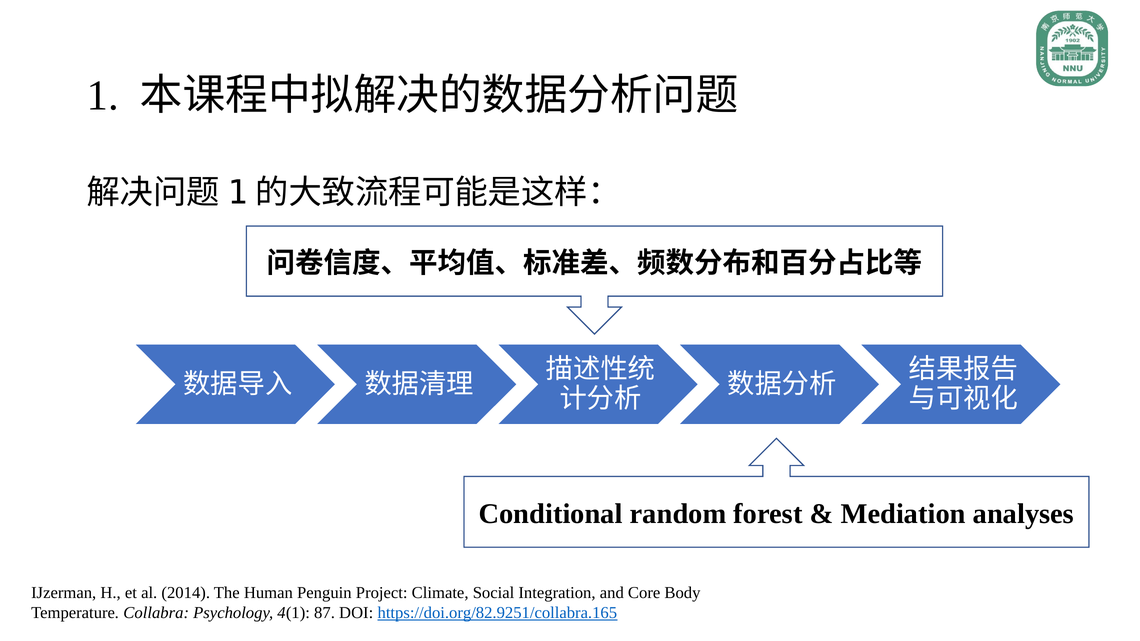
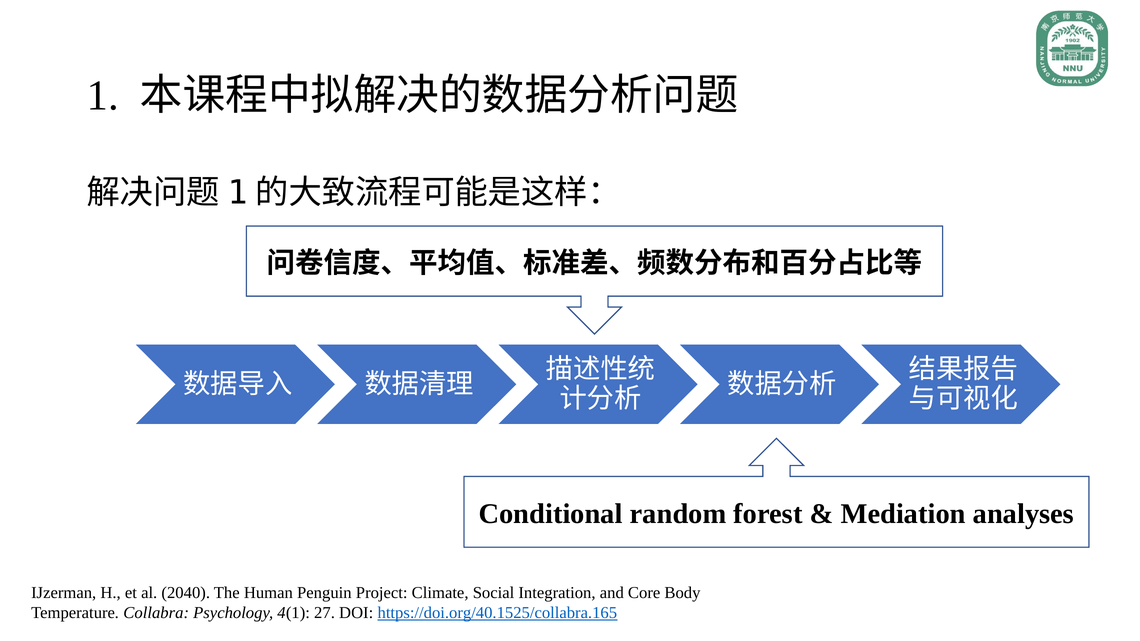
2014: 2014 -> 2040 (186, 593)
87: 87 -> 27 (325, 613)
https://doi.org/82.9251/collabra.165: https://doi.org/82.9251/collabra.165 -> https://doi.org/40.1525/collabra.165 (497, 613)
